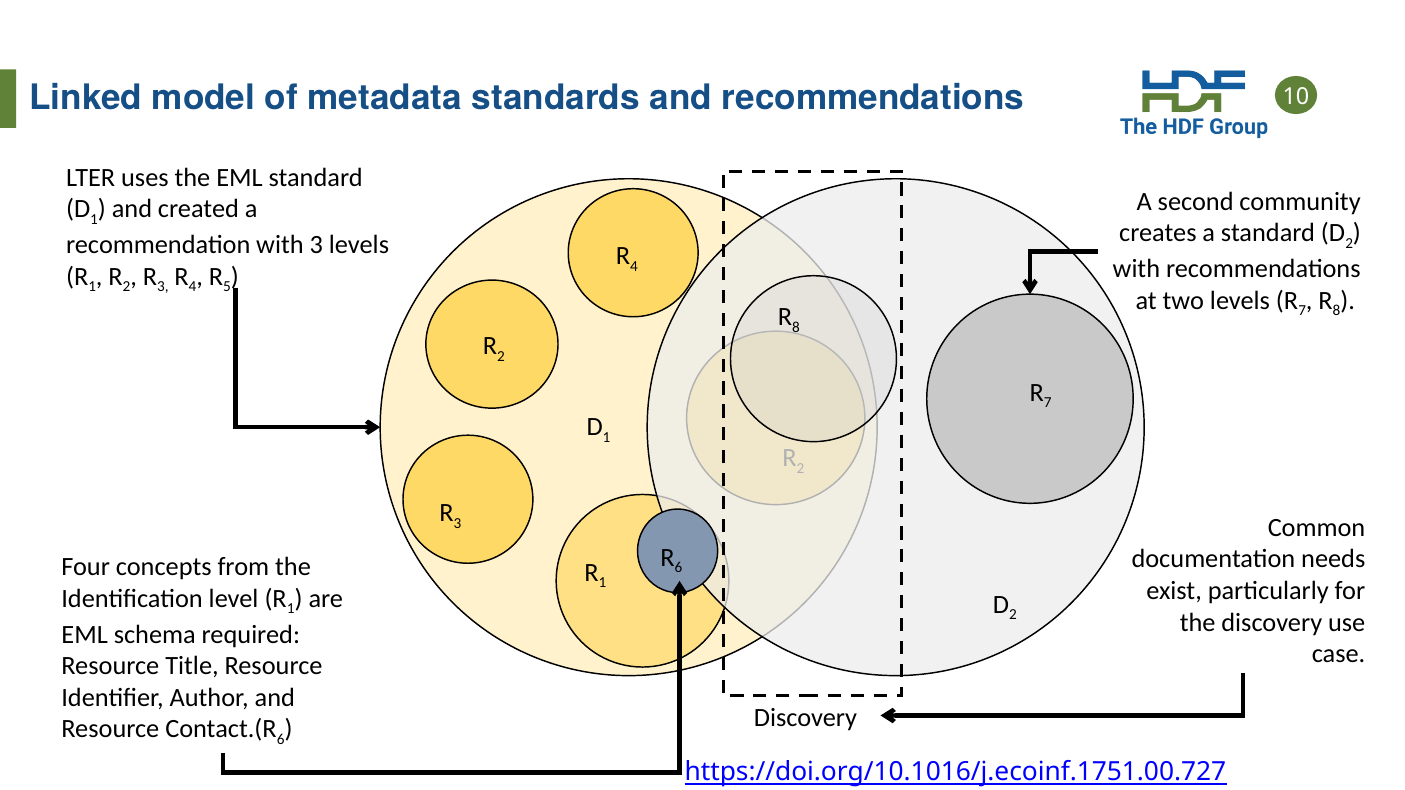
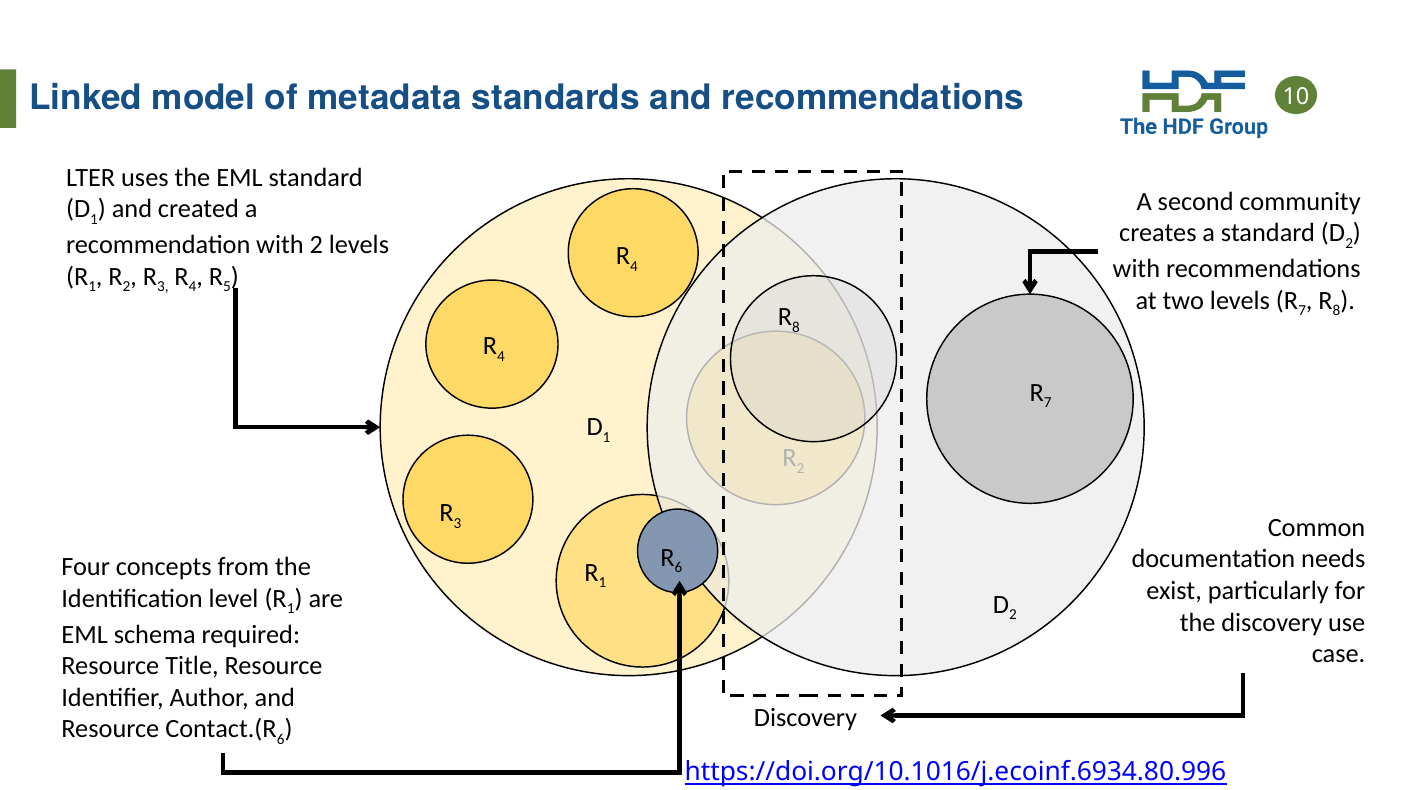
with 3: 3 -> 2 (316, 245)
2: 2 -> 4 (501, 356)
https://doi.org/10.1016/j.ecoinf.1751.00.727: https://doi.org/10.1016/j.ecoinf.1751.00.727 -> https://doi.org/10.1016/j.ecoinf.6934.80.996 (955, 772)
